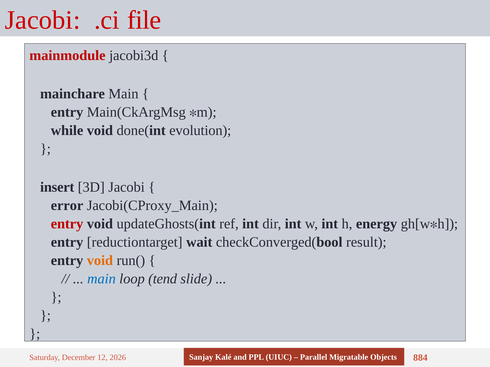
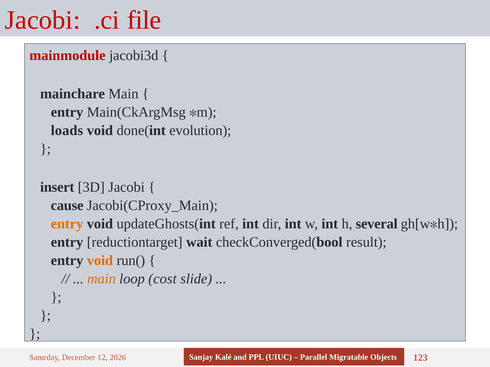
while: while -> loads (67, 131)
error: error -> cause (67, 206)
entry colour: red -> orange (67, 224)
energy: energy -> several (377, 224)
main colour: blue -> orange (101, 279)
tend: tend -> cost (162, 279)
884: 884 -> 123 (420, 358)
